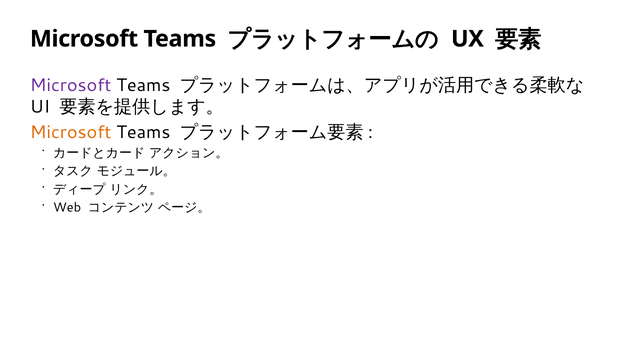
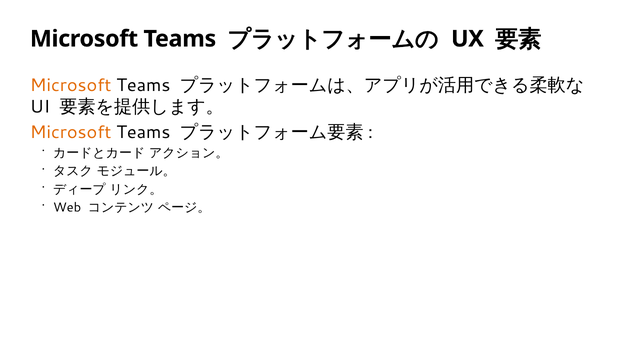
Microsoft colour: purple -> orange (71, 85)
